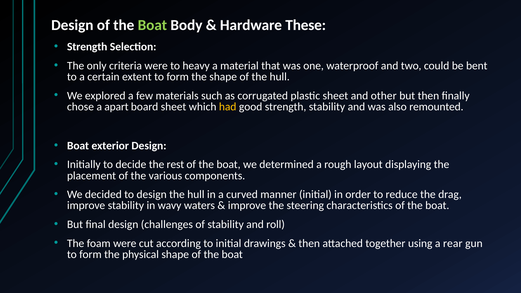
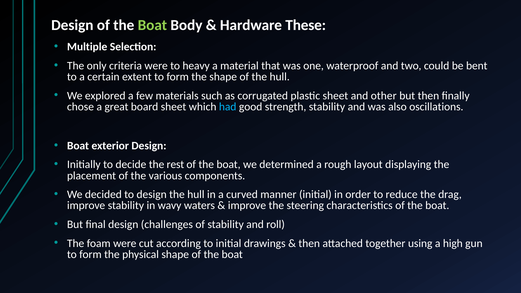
Strength: Strength -> Multiple (87, 47)
apart: apart -> great (116, 107)
had colour: yellow -> light blue (228, 107)
remounted: remounted -> oscillations (436, 107)
rear: rear -> high (453, 243)
